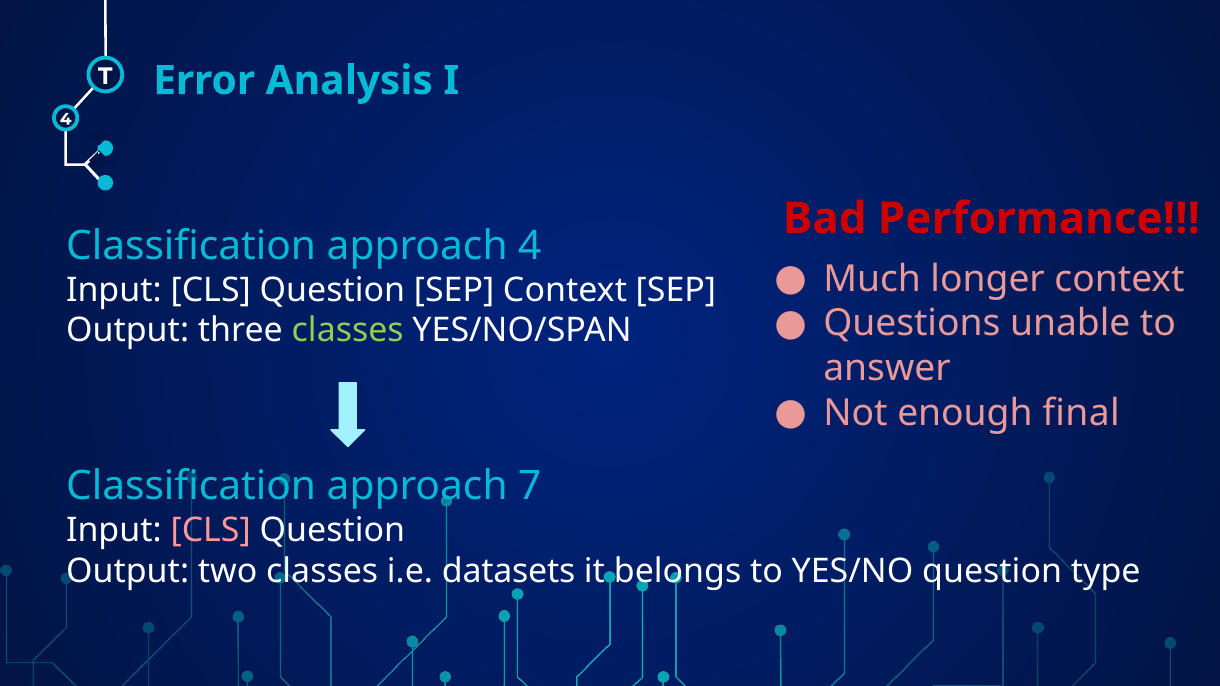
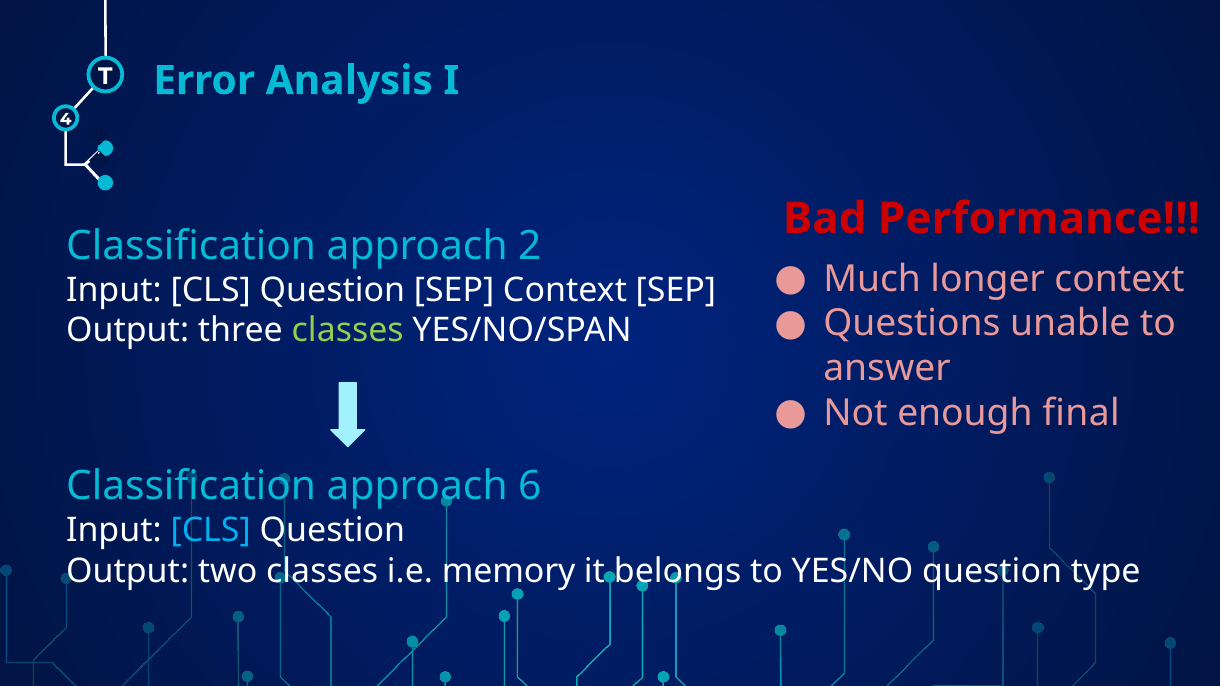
approach 4: 4 -> 2 (530, 246)
7: 7 -> 6 (530, 487)
CLS colour: pink -> light blue (211, 531)
datasets: datasets -> memory (509, 572)
